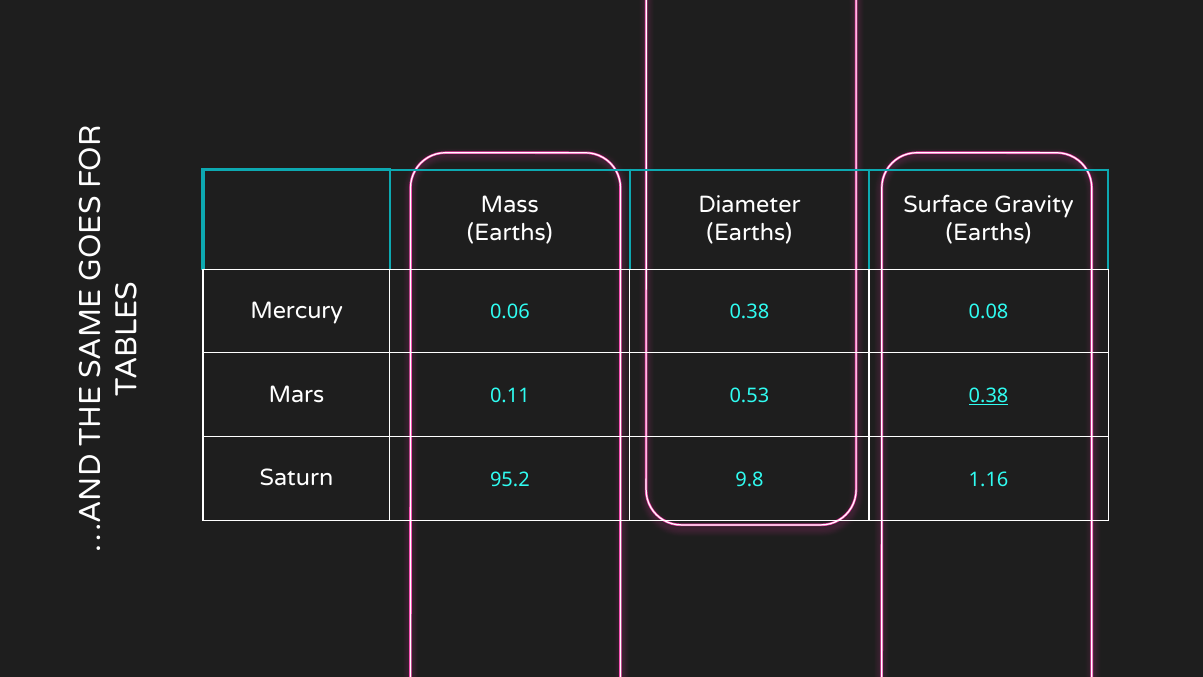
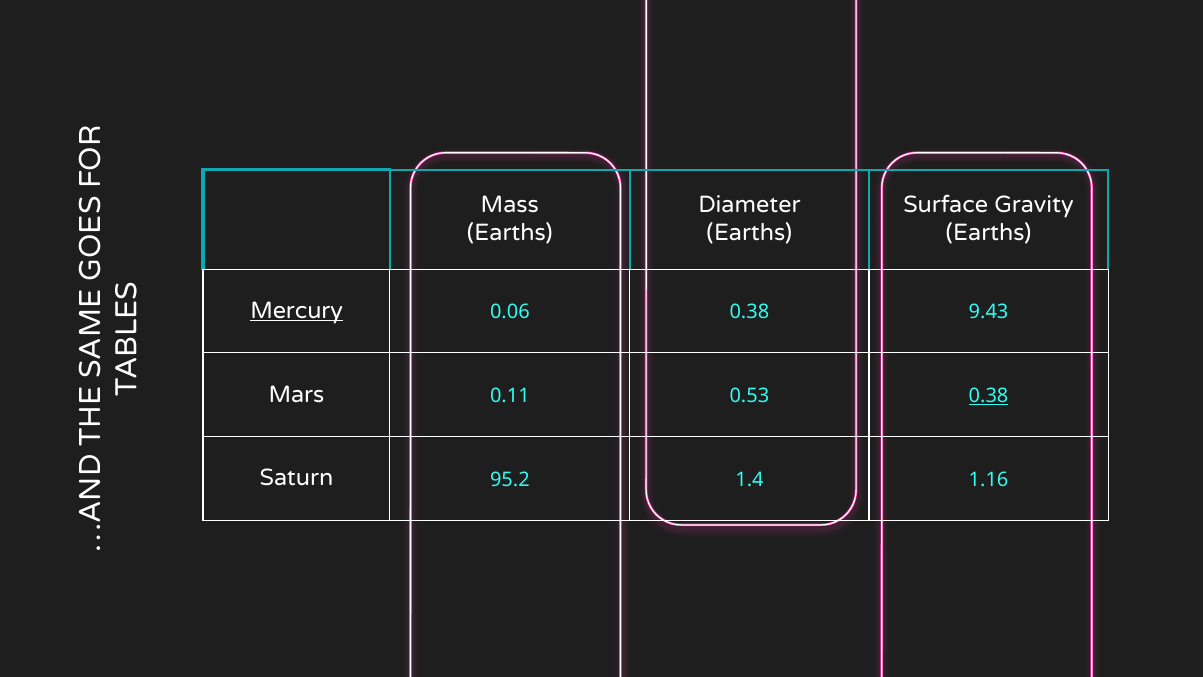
Mercury underline: none -> present (297, 311)
0.08: 0.08 -> 9.43 (989, 312)
9.8: 9.8 -> 1.4 (749, 479)
